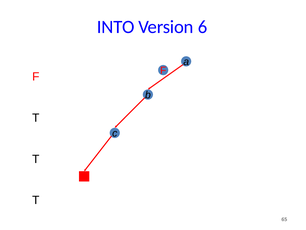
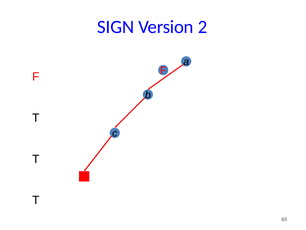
INTO: INTO -> SIGN (116, 27)
6: 6 -> 2 (203, 27)
